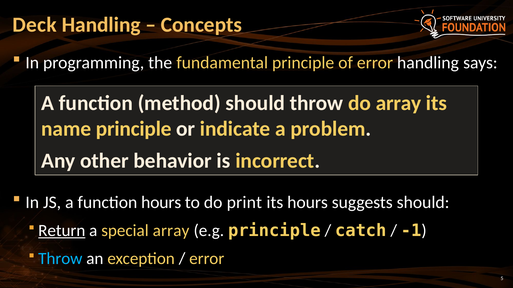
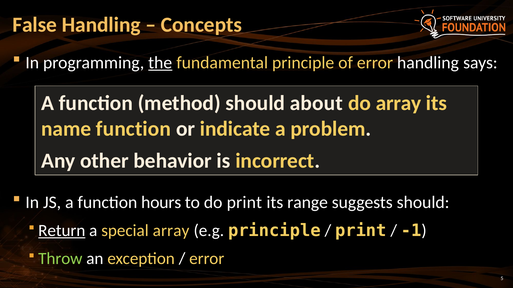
Deck: Deck -> False (35, 25)
the underline: none -> present (160, 63)
should throw: throw -> about (316, 103)
name principle: principle -> function (133, 129)
its hours: hours -> range (308, 203)
catch: catch -> print (361, 231)
Throw colour: light blue -> light green (60, 259)
